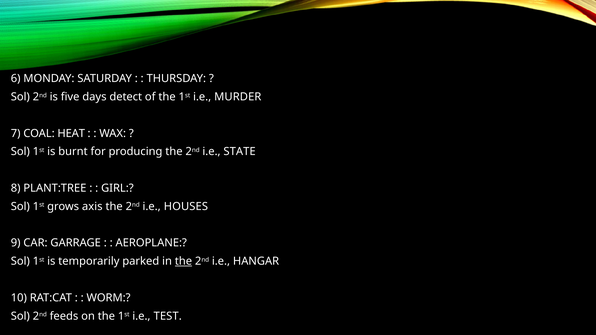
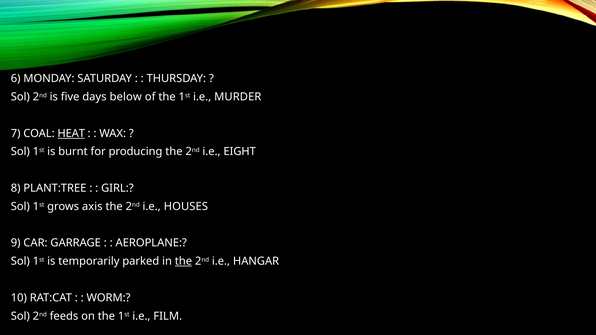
detect: detect -> below (126, 97)
HEAT underline: none -> present (71, 133)
STATE: STATE -> EIGHT (240, 152)
TEST: TEST -> FILM (168, 316)
